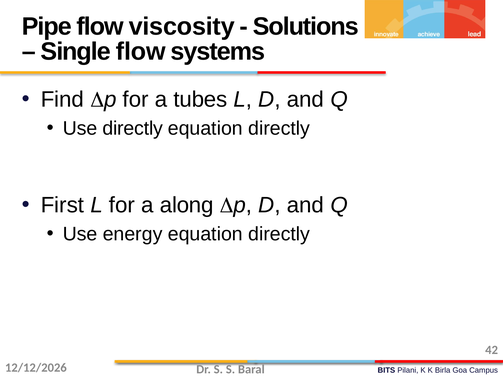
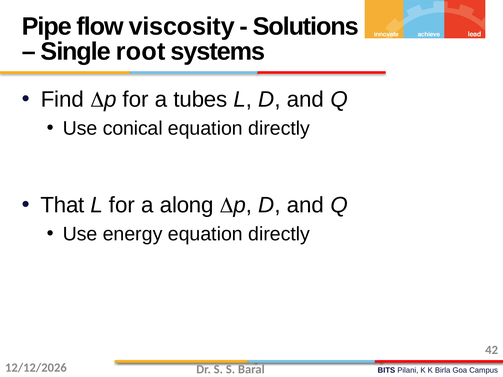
Single flow: flow -> root (141, 52)
Use directly: directly -> conical (133, 129)
First: First -> That (62, 205)
